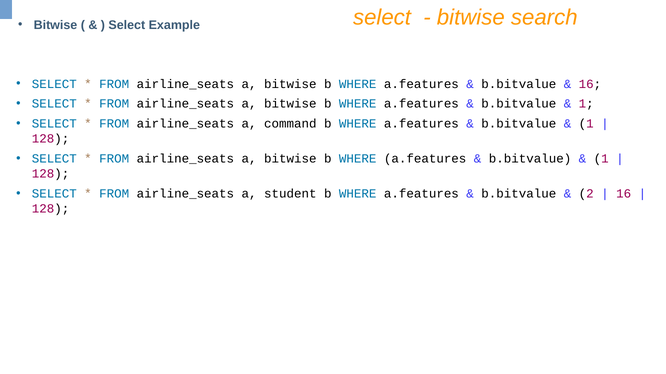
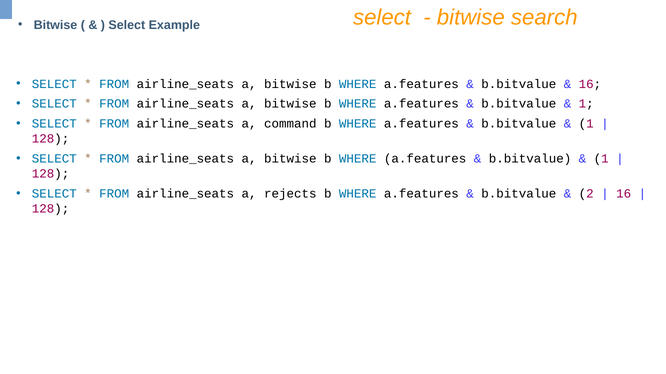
student: student -> rejects (290, 194)
